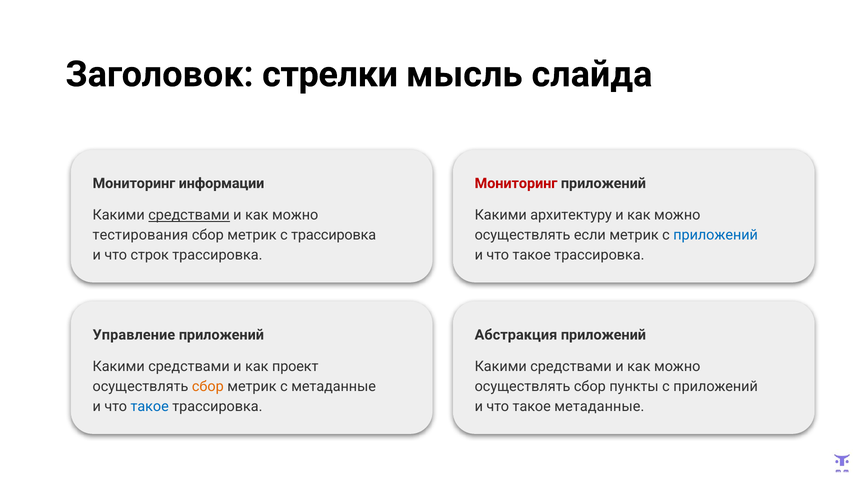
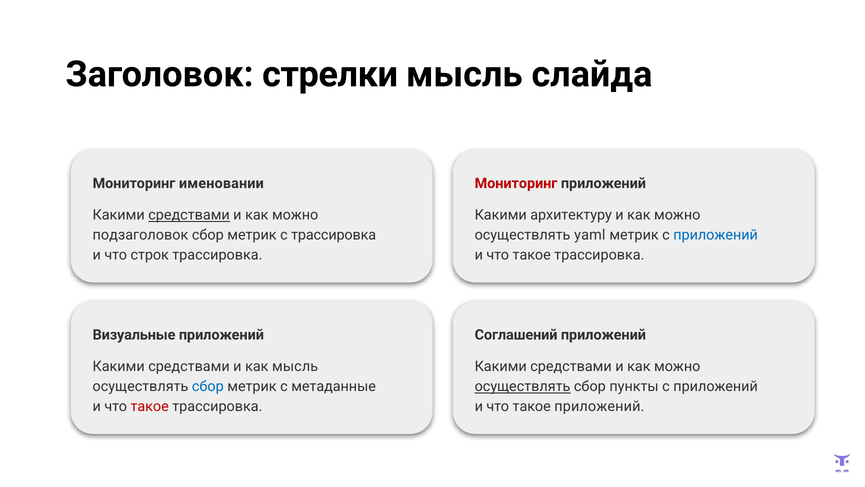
информации: информации -> именовании (221, 183)
тестирования: тестирования -> подзаголовок (140, 235)
если: если -> yaml (590, 235)
Управление: Управление -> Визуальные (134, 335)
Абстракция: Абстракция -> Соглашений (516, 335)
как проект: проект -> мысль (295, 366)
сбор colour: orange -> blue (208, 386)
осуществлять underline: none -> present (523, 386)
такое colour: blue -> red (150, 406)
такое метаданные: метаданные -> приложений (599, 406)
